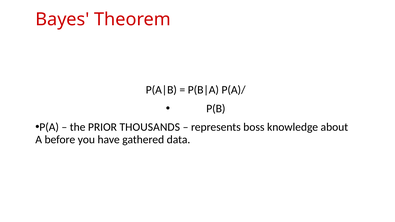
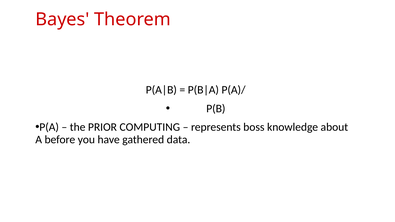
THOUSANDS: THOUSANDS -> COMPUTING (150, 127)
